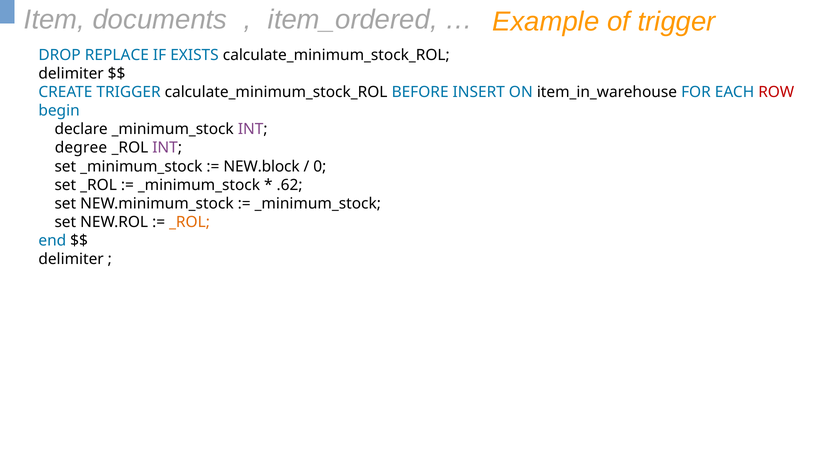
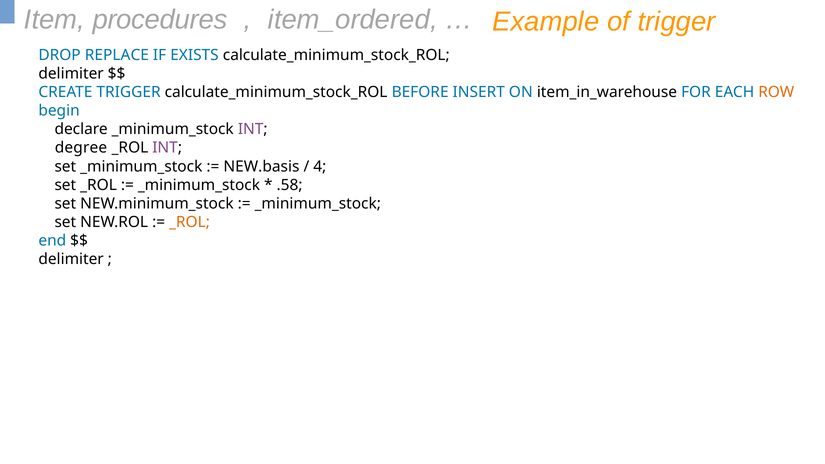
documents: documents -> procedures (160, 20)
ROW colour: red -> orange (776, 92)
NEW.block: NEW.block -> NEW.basis (261, 166)
0: 0 -> 4 (320, 166)
.62: .62 -> .58 (290, 185)
